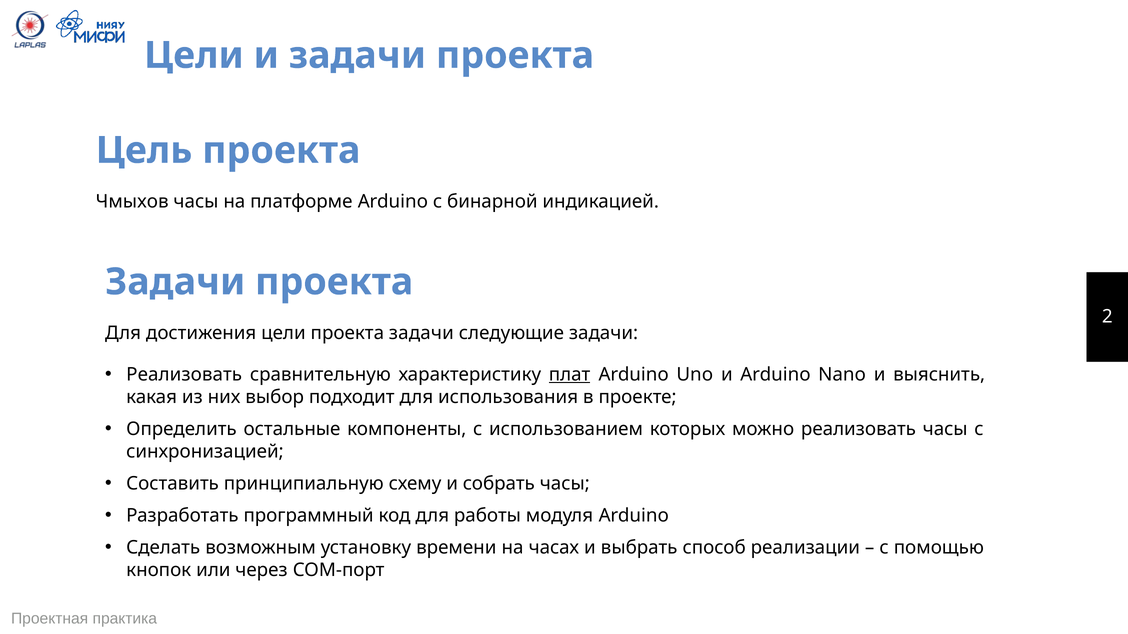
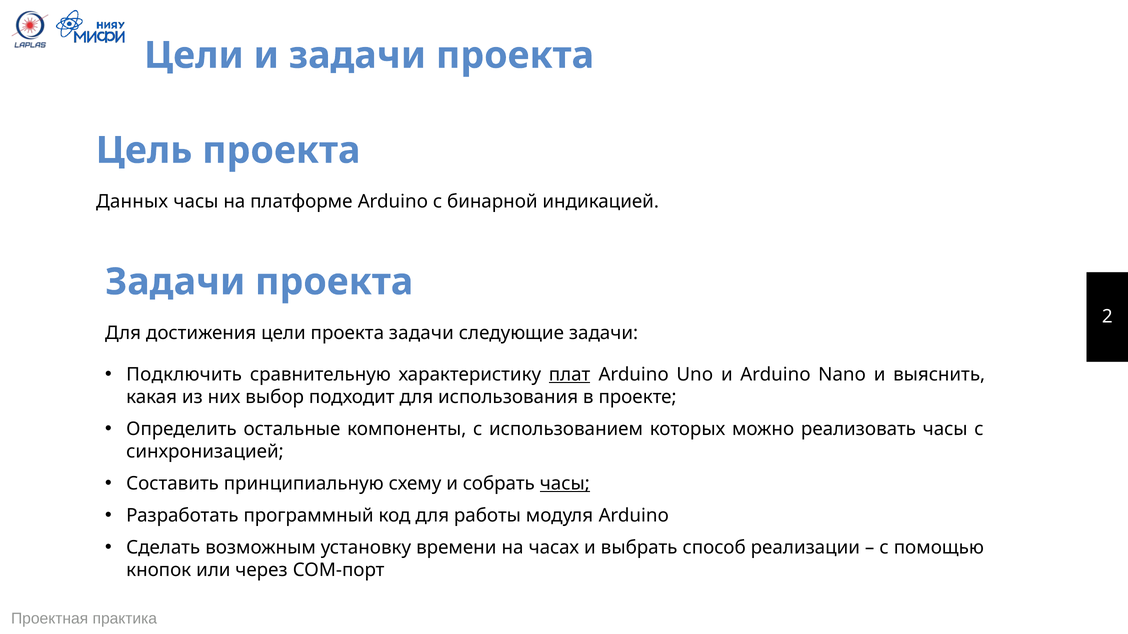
Чмыхов: Чмыхов -> Данных (132, 202)
Реализовать: Реализовать -> Подключить (184, 375)
часы underline: none -> present (565, 484)
